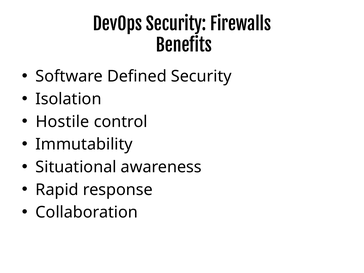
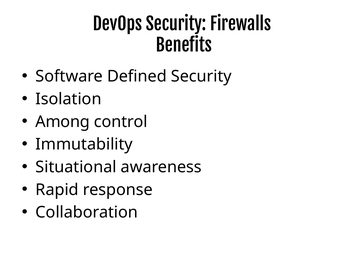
Hostile: Hostile -> Among (63, 122)
